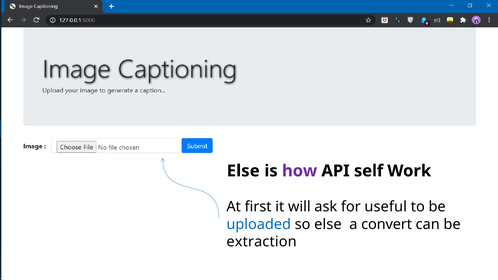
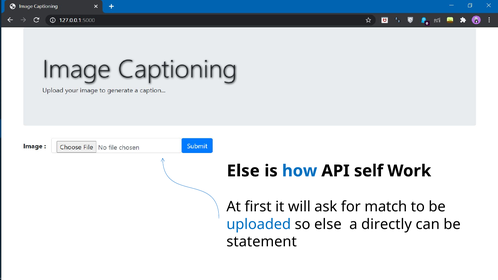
how colour: purple -> blue (300, 171)
useful: useful -> match (386, 207)
convert: convert -> directly (387, 224)
extraction: extraction -> statement (262, 242)
